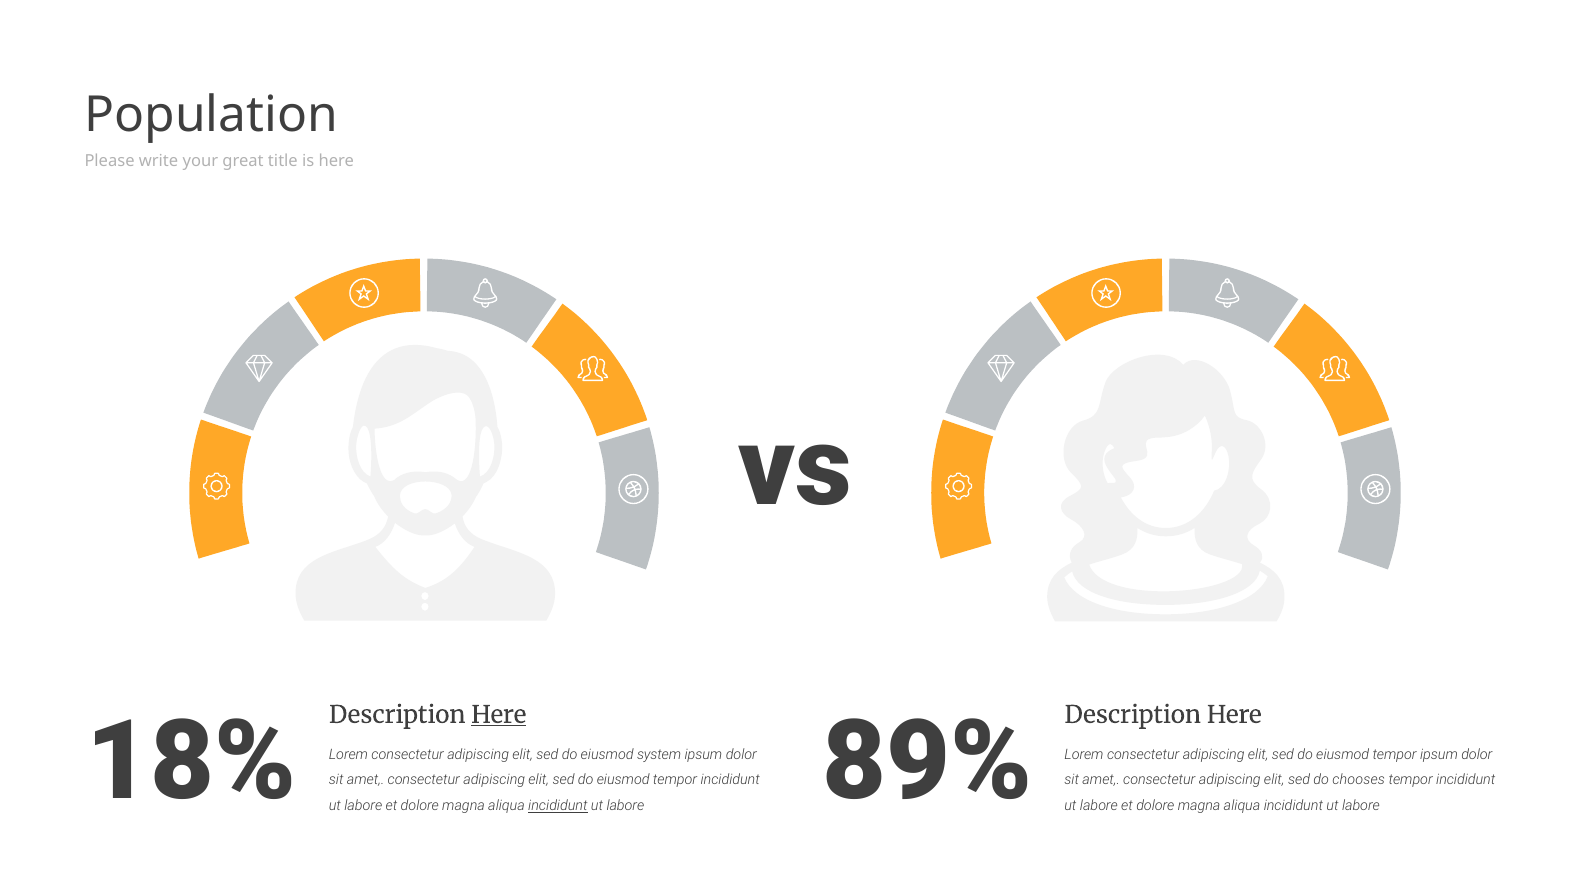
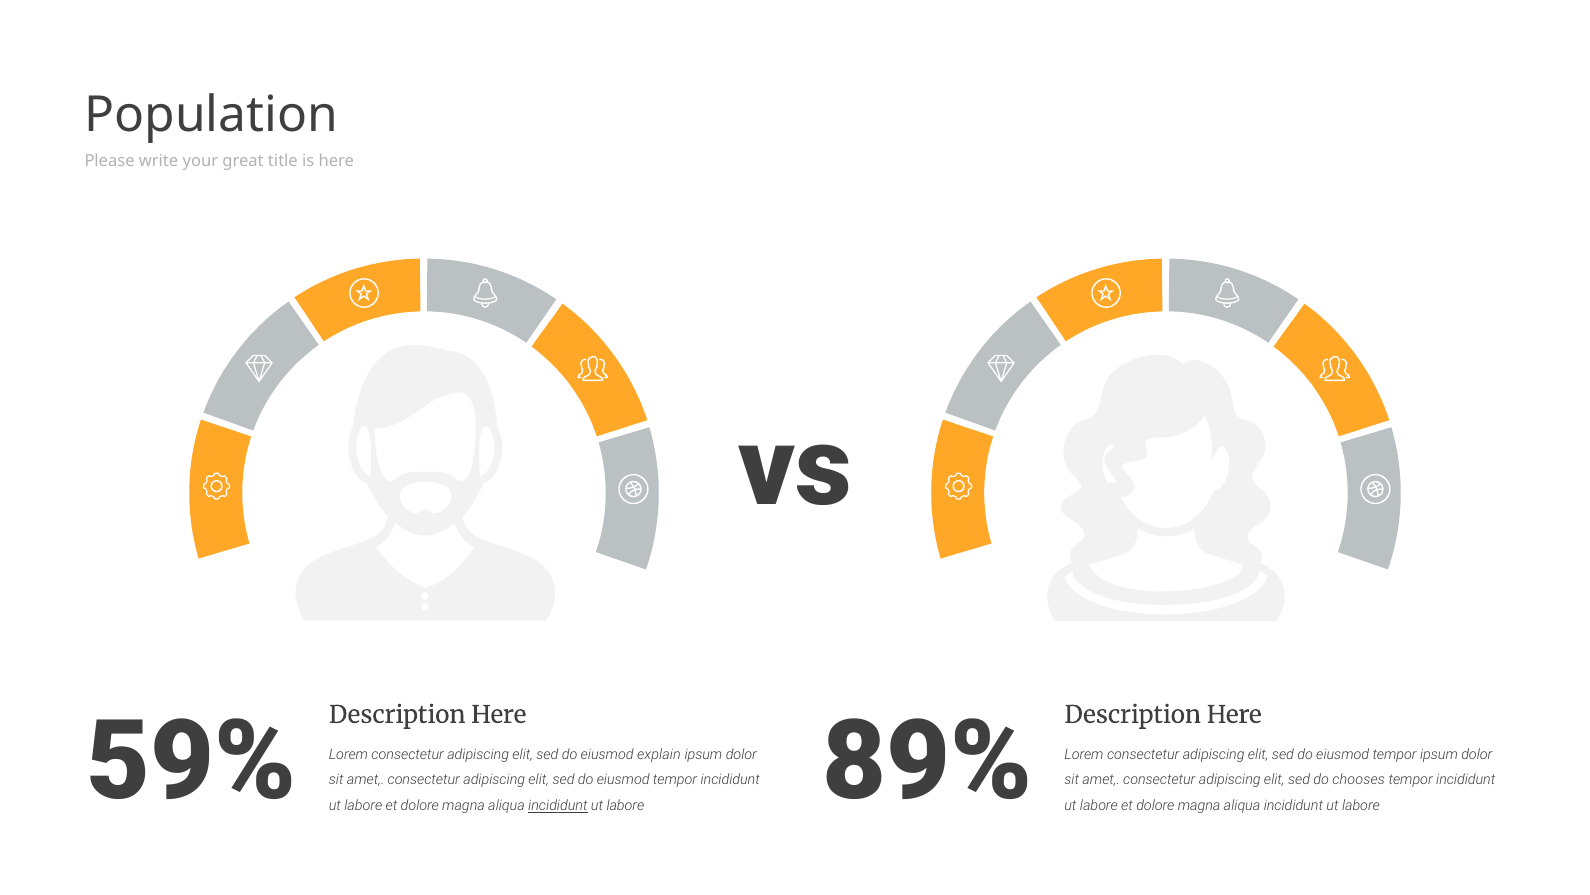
Here underline: present -> none (499, 714)
18%: 18% -> 59% (192, 762)
system: system -> explain (659, 754)
